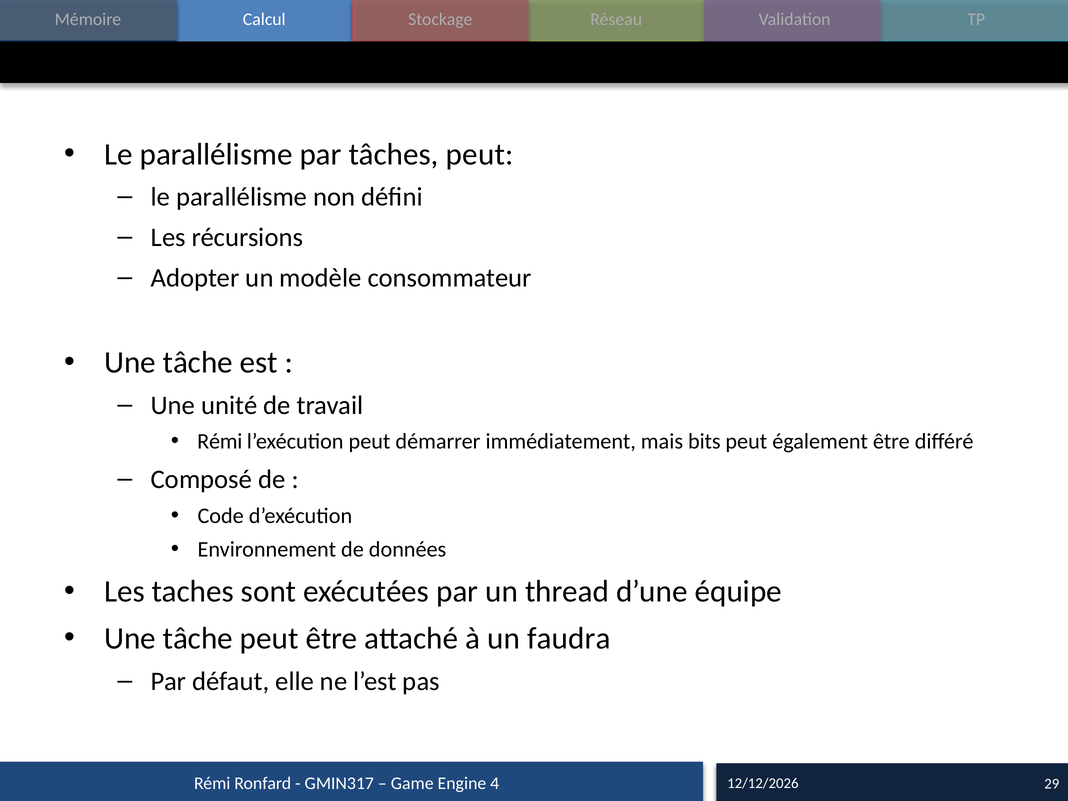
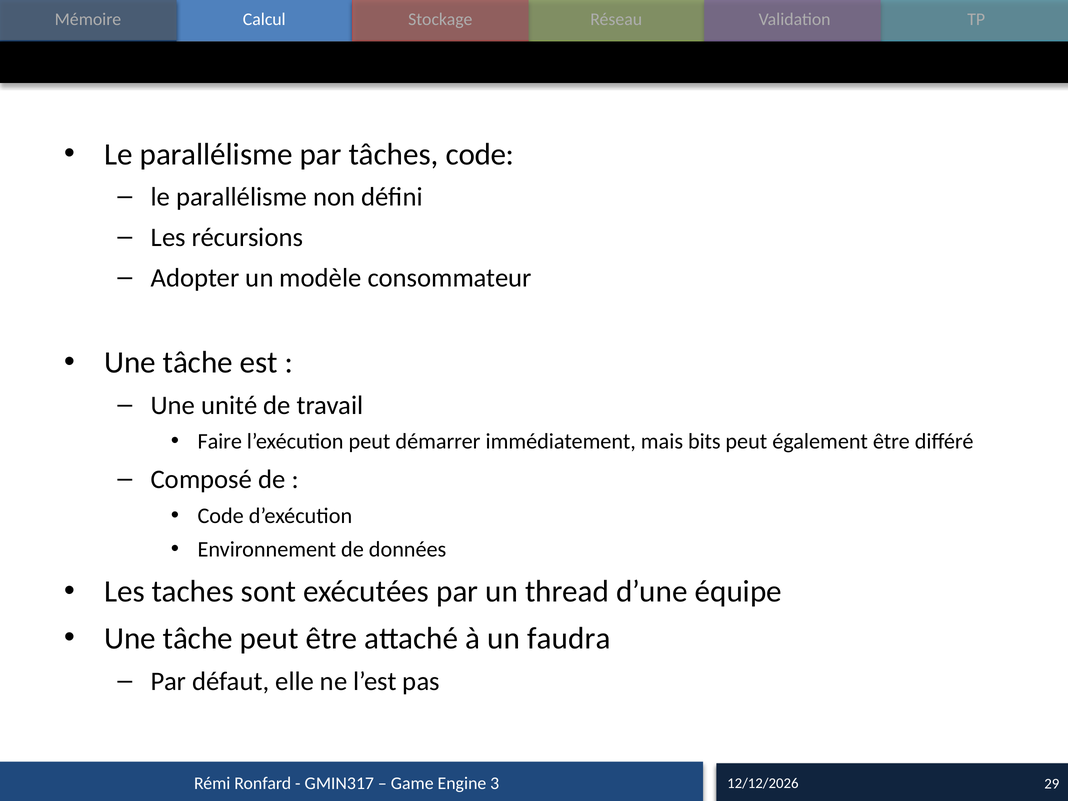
tâches peut: peut -> code (480, 154)
Rémi: Rémi -> Faire (220, 442)
4: 4 -> 3 (495, 783)
